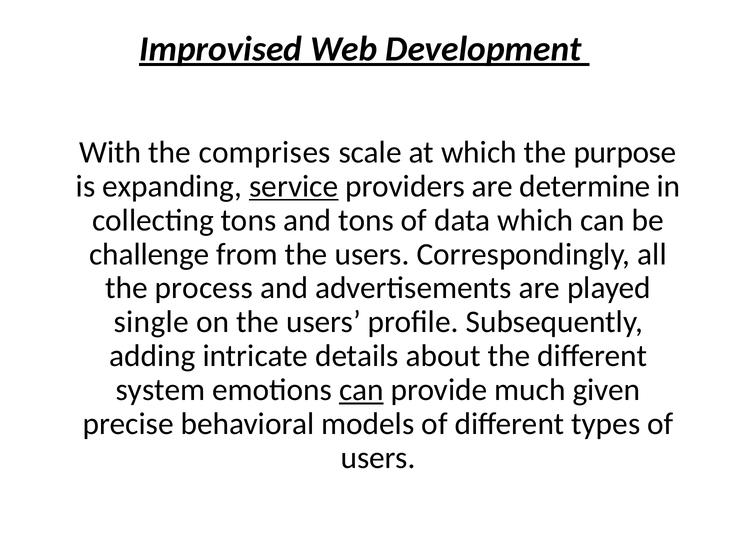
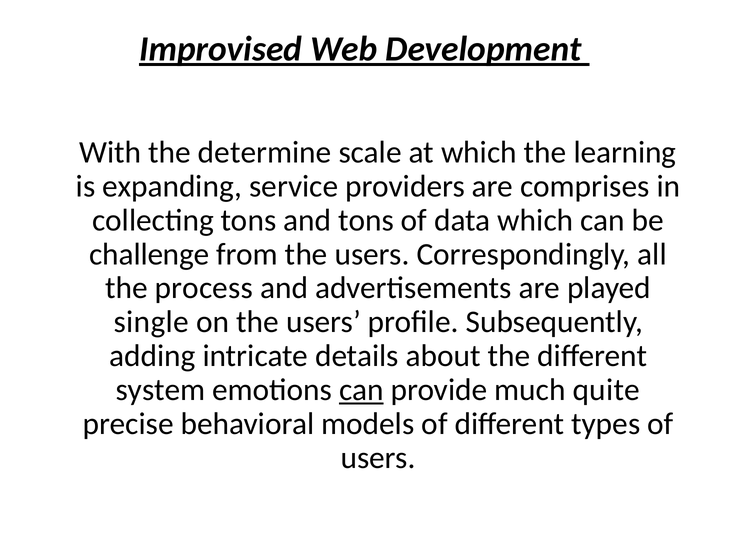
comprises: comprises -> determine (265, 152)
purpose: purpose -> learning (625, 152)
service underline: present -> none (294, 186)
determine: determine -> comprises (585, 186)
given: given -> quite (606, 390)
